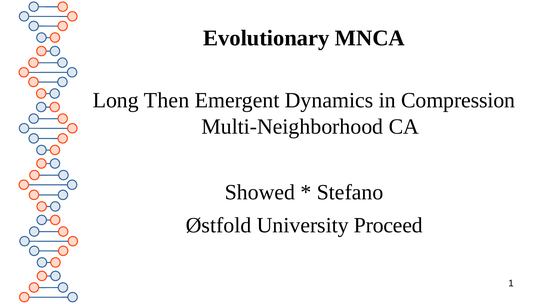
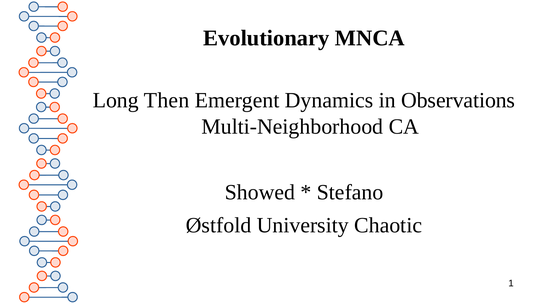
Compression: Compression -> Observations (458, 100)
Proceed: Proceed -> Chaotic (388, 226)
